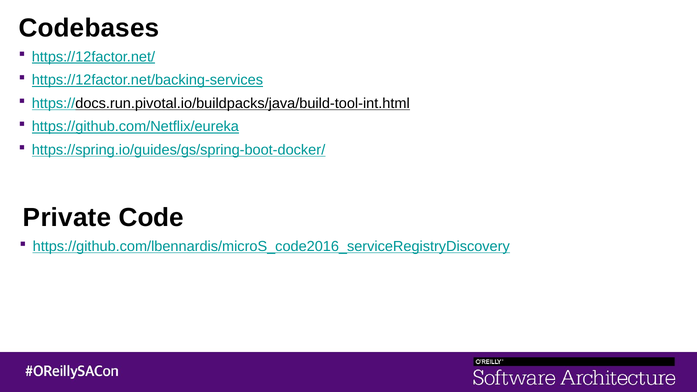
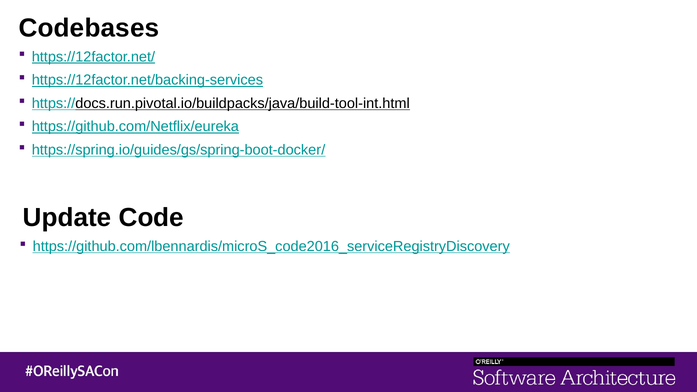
Private: Private -> Update (67, 218)
